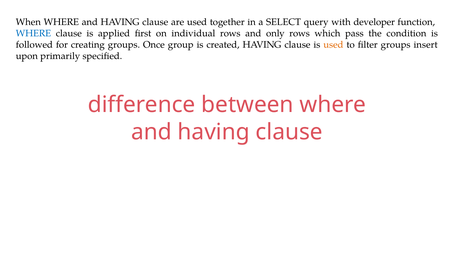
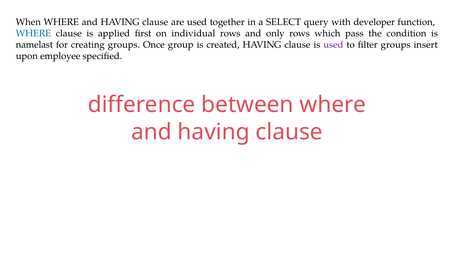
followed: followed -> namelast (34, 45)
used colour: orange -> purple (333, 45)
primarily: primarily -> employee (60, 56)
